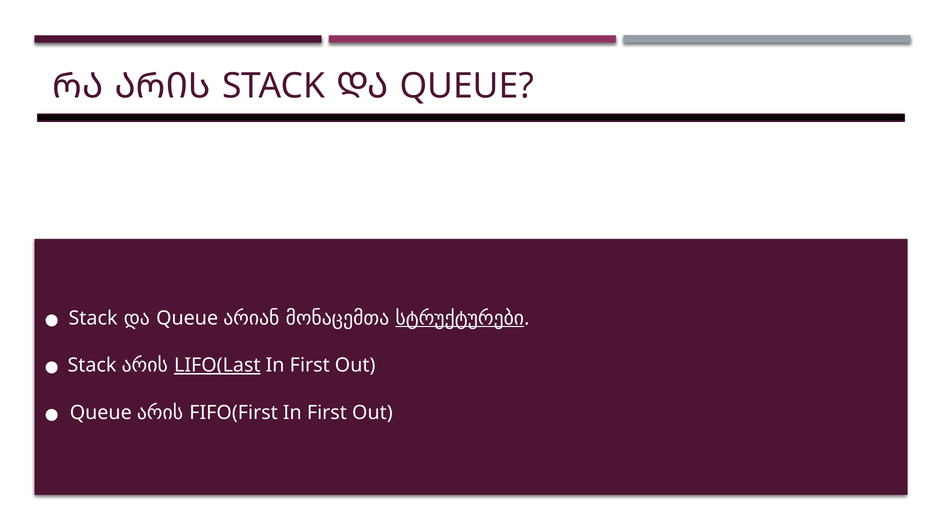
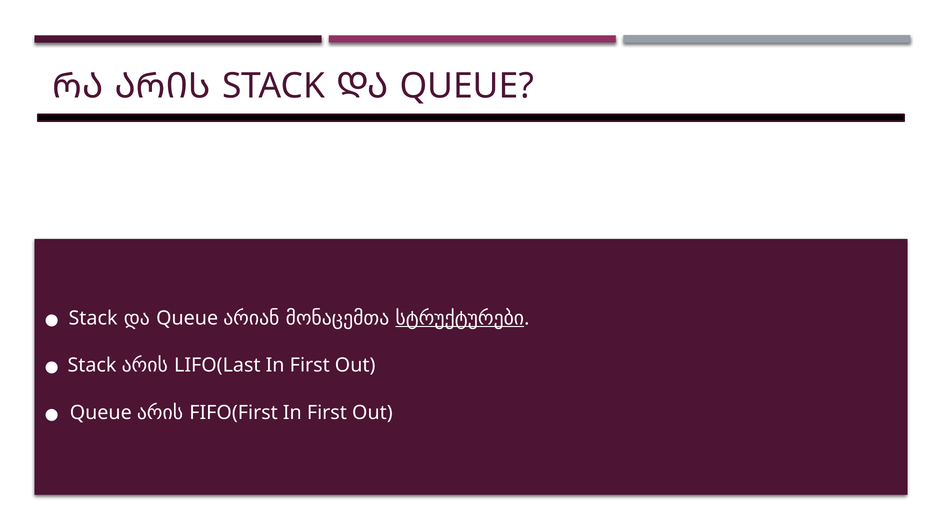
LIFO(Last underline: present -> none (217, 366)
